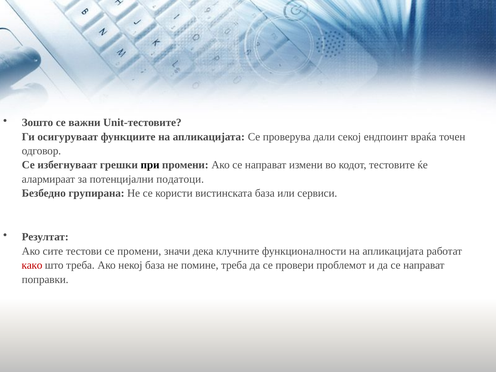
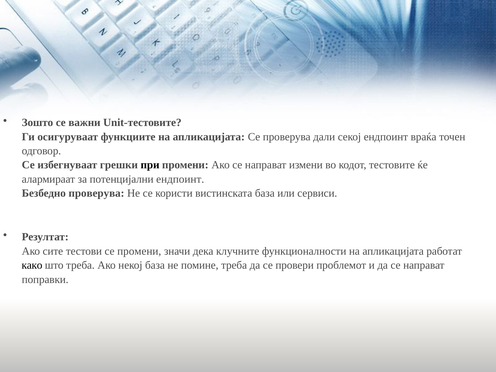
потенцијални податоци: податоци -> ендпоинт (180, 179)
Безбедно групирана: групирана -> проверува (96, 193)
како colour: red -> black (32, 265)
